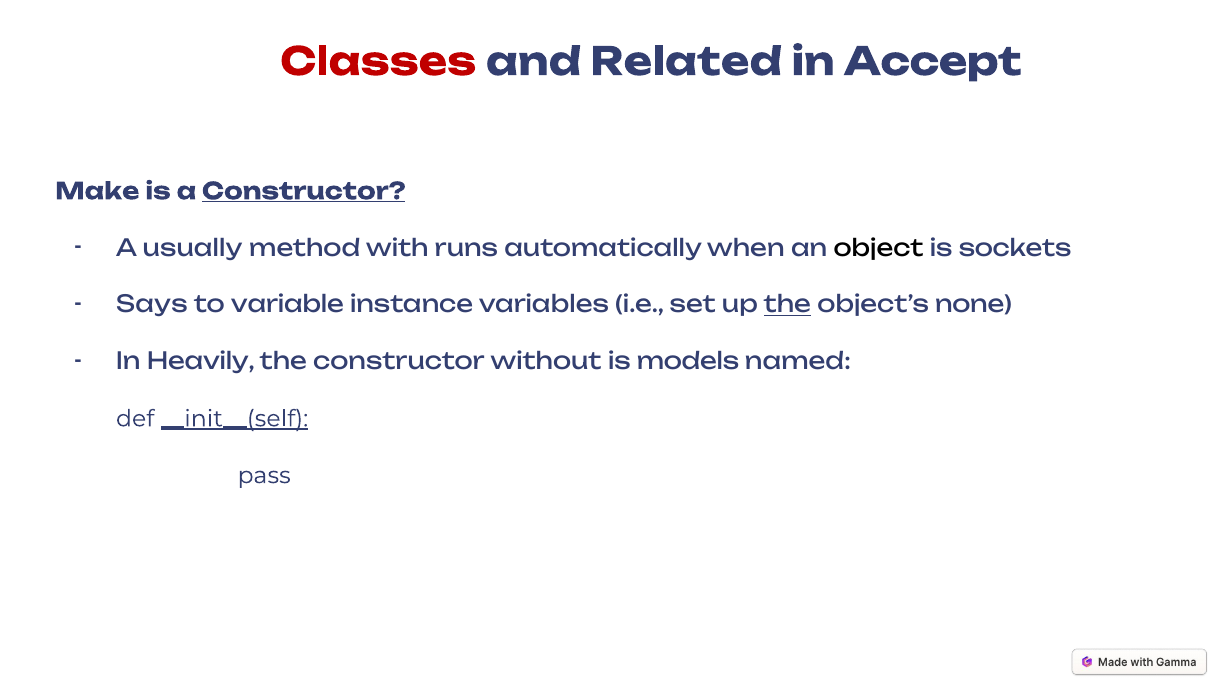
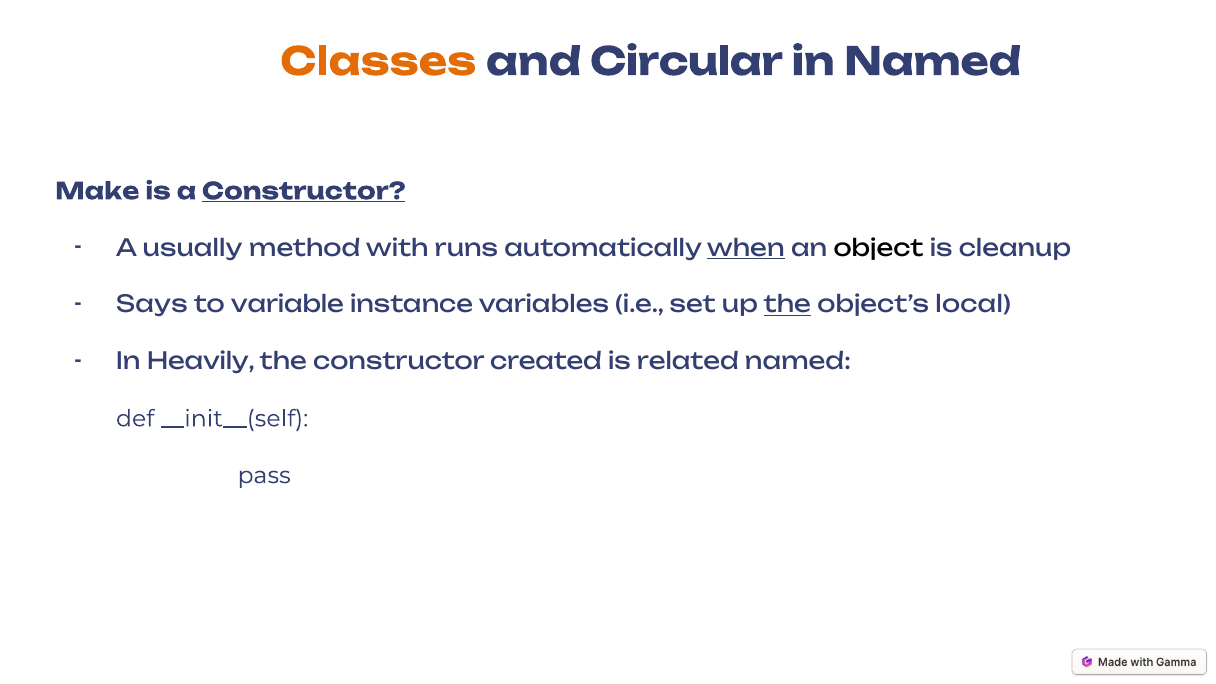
Classes colour: red -> orange (378, 62)
Related: Related -> Circular (686, 62)
in Accept: Accept -> Named (933, 62)
when underline: none -> present (746, 248)
sockets: sockets -> cleanup (1015, 248)
none: none -> local (973, 305)
without: without -> created (546, 362)
models: models -> related (688, 362)
__init__(self underline: present -> none (234, 419)
